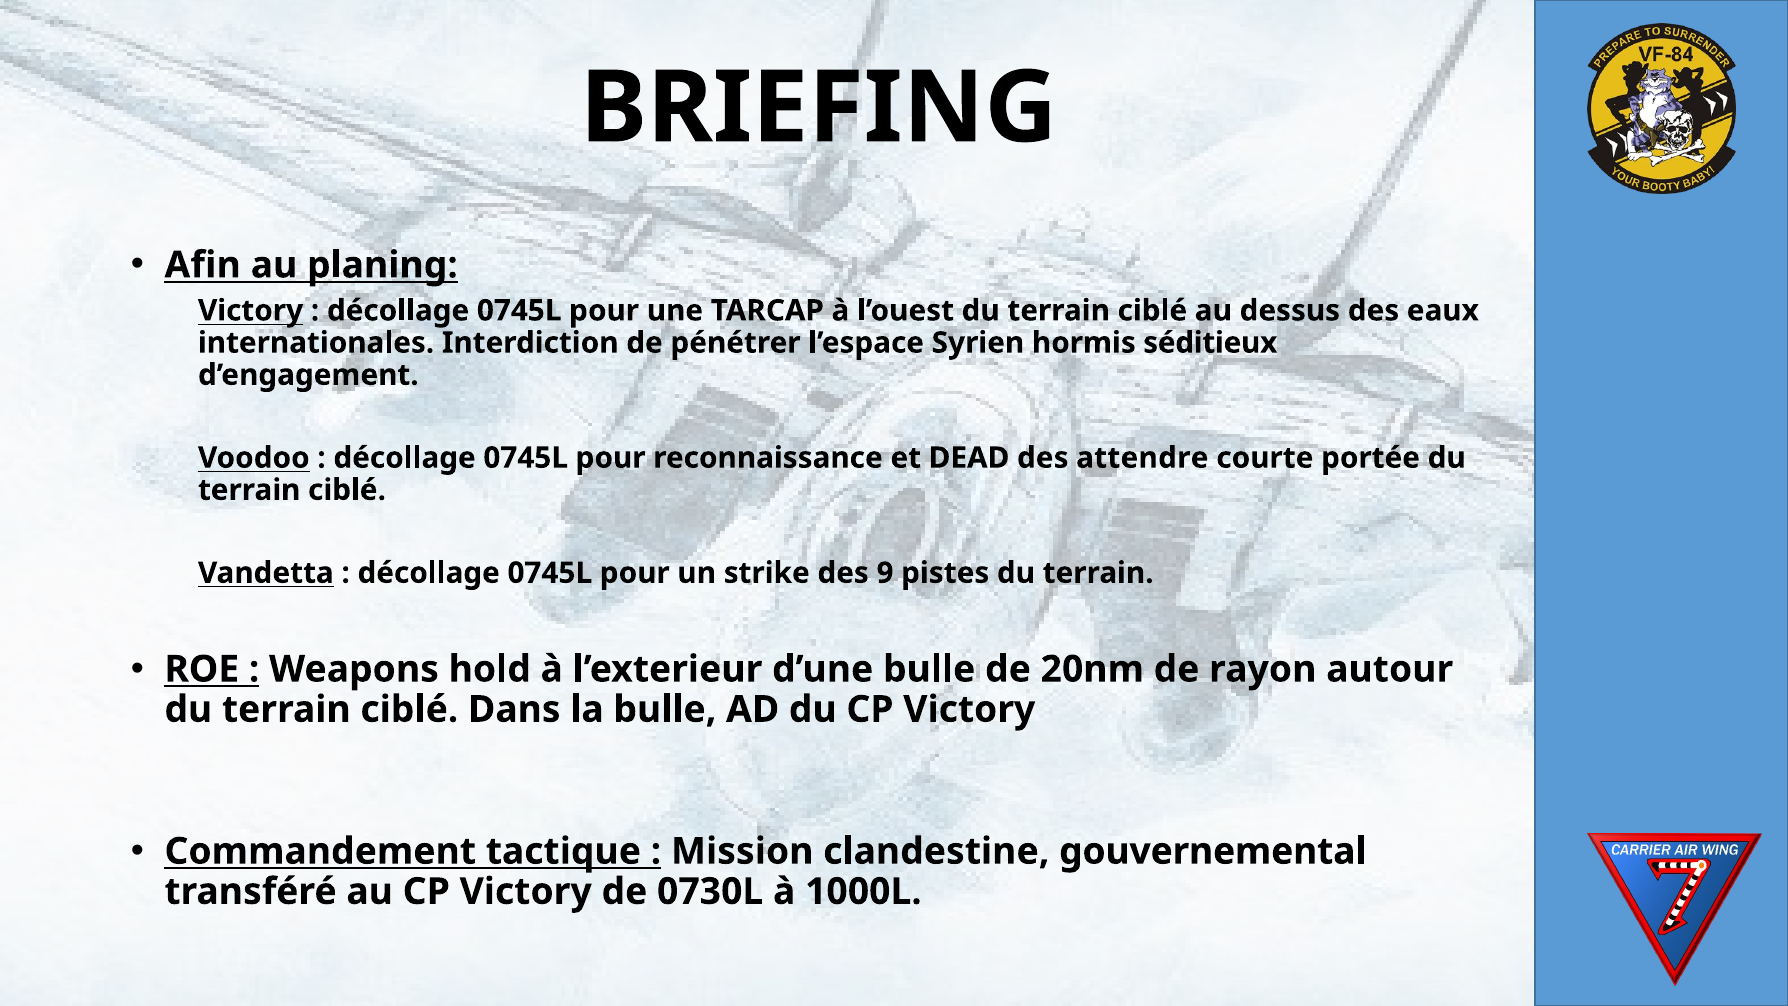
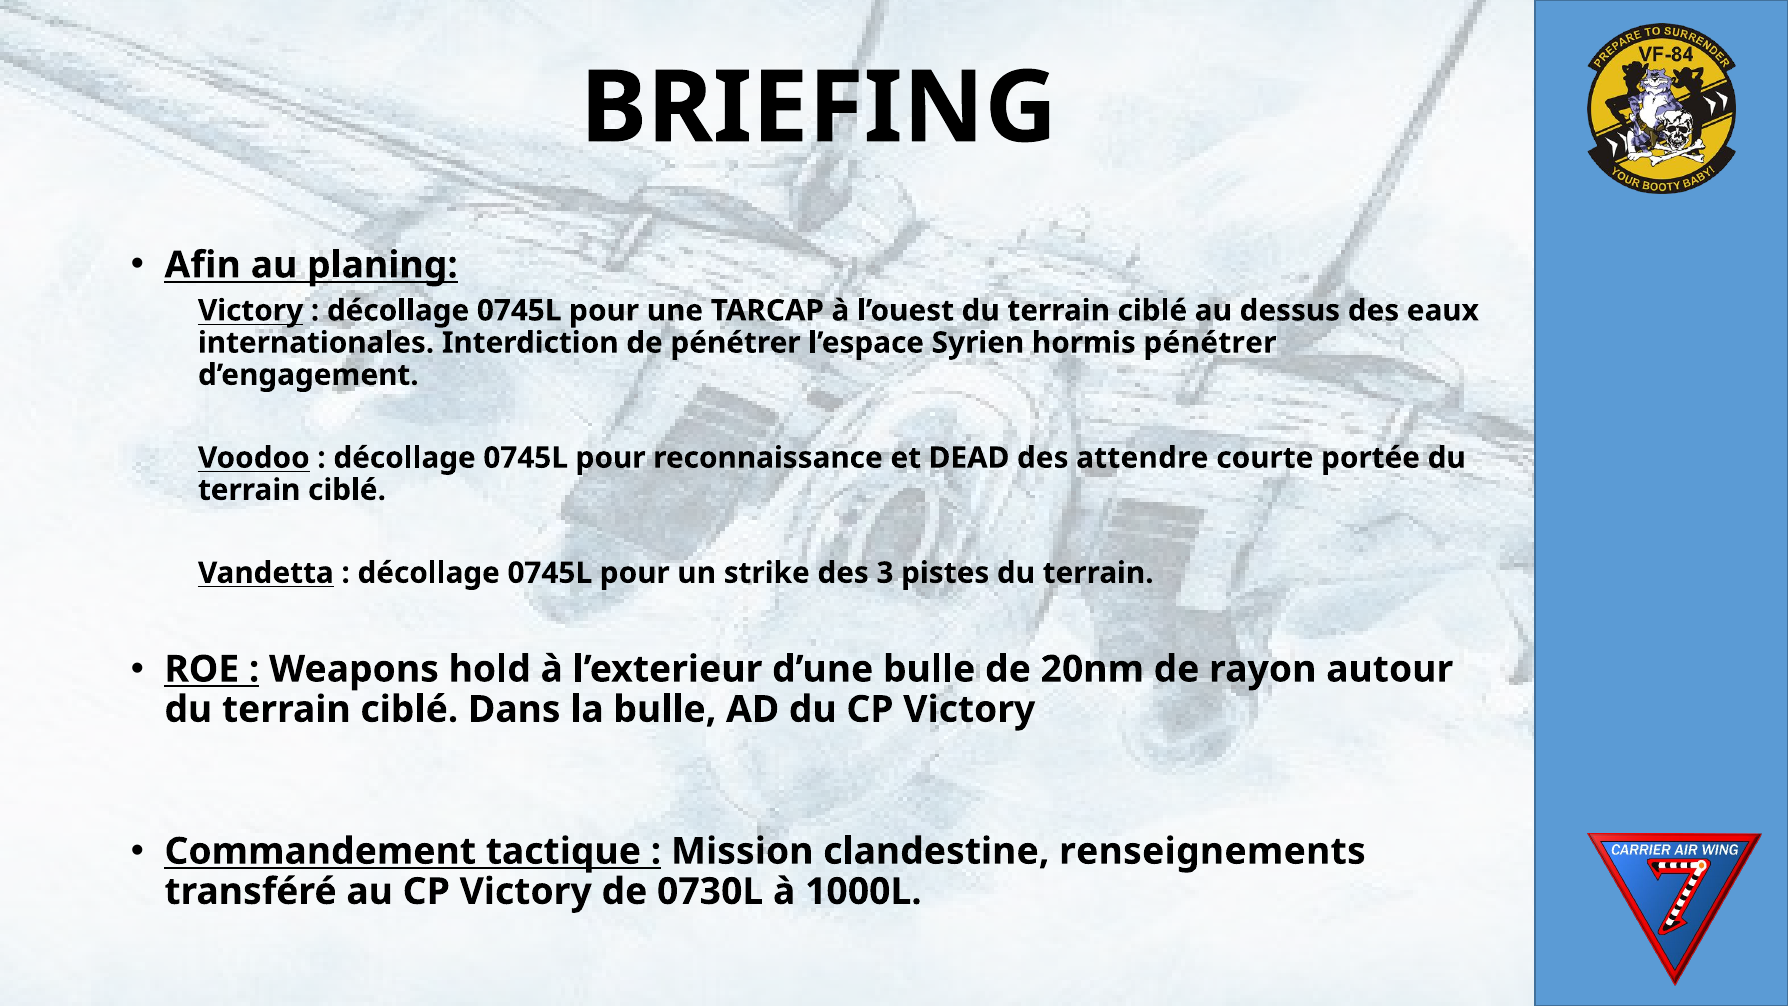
hormis séditieux: séditieux -> pénétrer (1210, 343)
9: 9 -> 3 (885, 573)
gouvernemental: gouvernemental -> renseignements (1212, 851)
